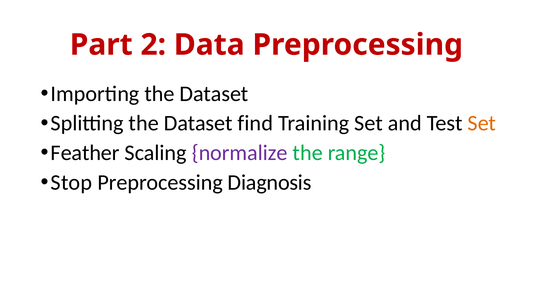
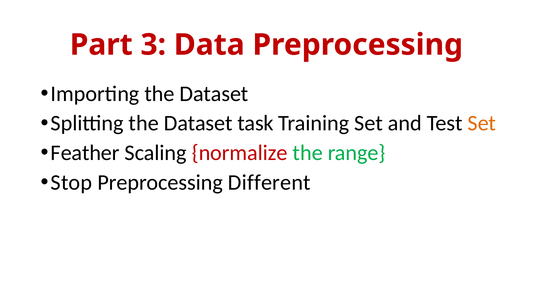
2: 2 -> 3 (153, 45)
find: find -> task (255, 123)
normalize colour: purple -> red (240, 153)
Diagnosis: Diagnosis -> Different (269, 182)
